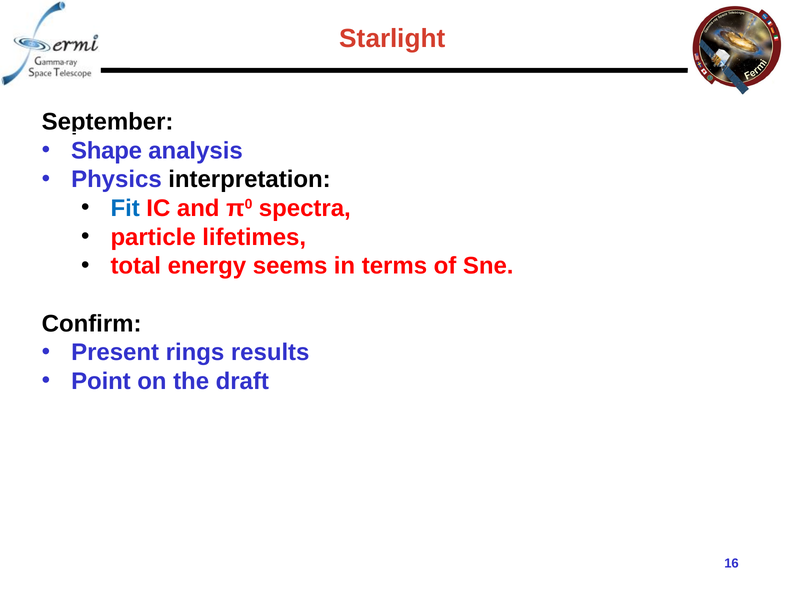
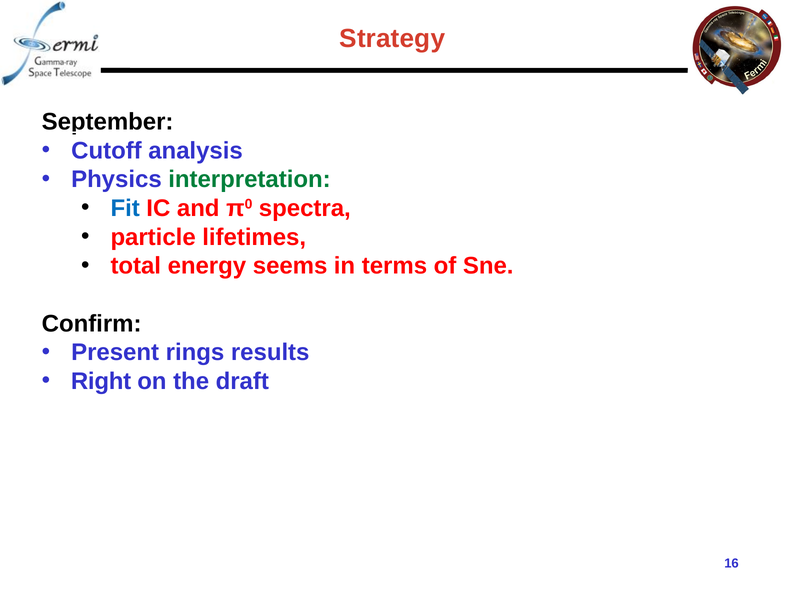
Starlight: Starlight -> Strategy (392, 39)
Shape: Shape -> Cutoff (106, 150)
interpretation colour: black -> green (249, 179)
Point: Point -> Right (101, 381)
